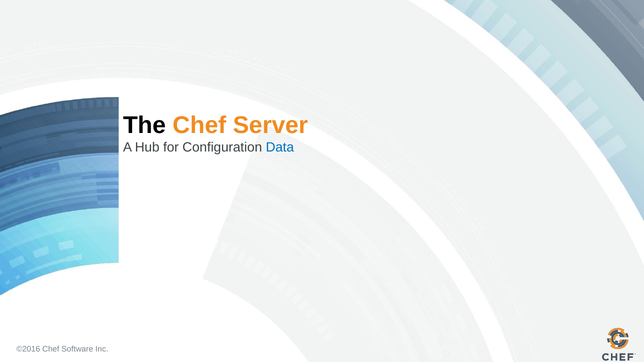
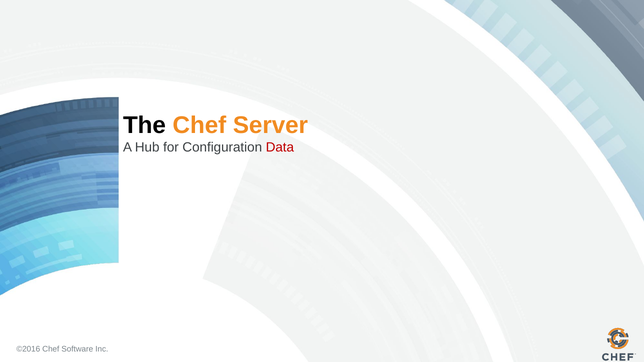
Data colour: blue -> red (280, 148)
